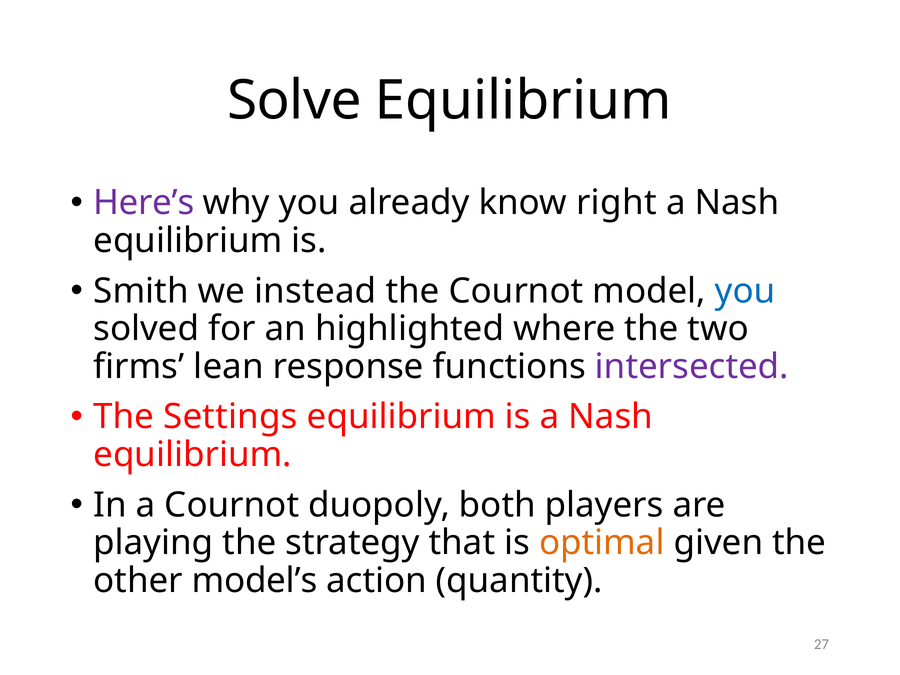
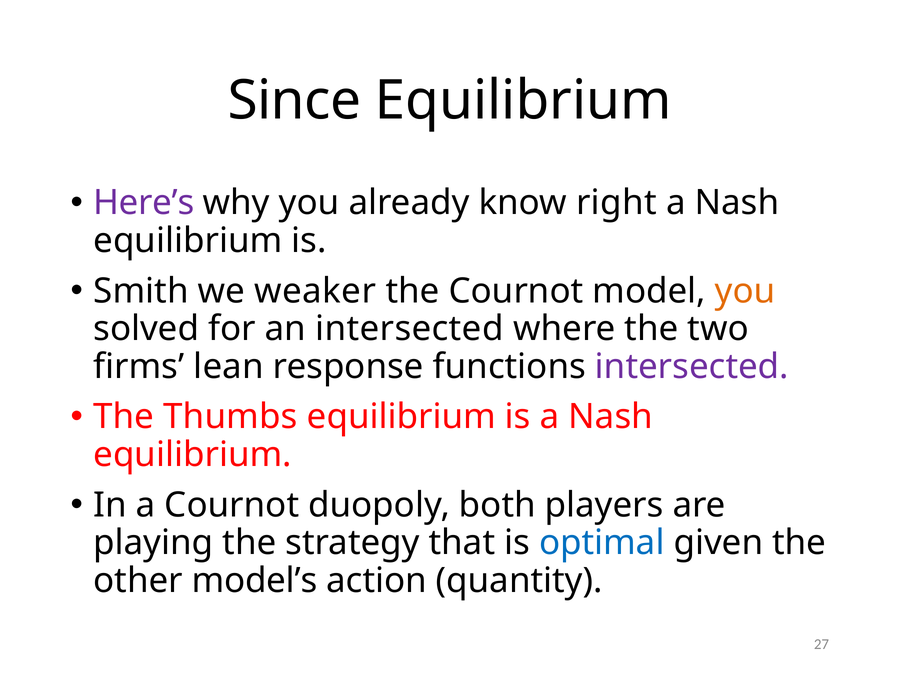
Solve: Solve -> Since (294, 101)
instead: instead -> weaker (315, 291)
you colour: blue -> orange (745, 291)
an highlighted: highlighted -> intersected (409, 329)
Settings: Settings -> Thumbs (230, 417)
optimal colour: orange -> blue (602, 543)
